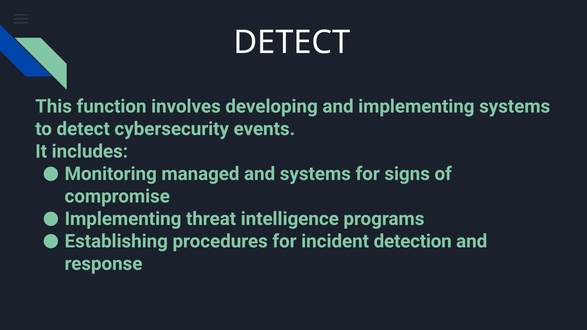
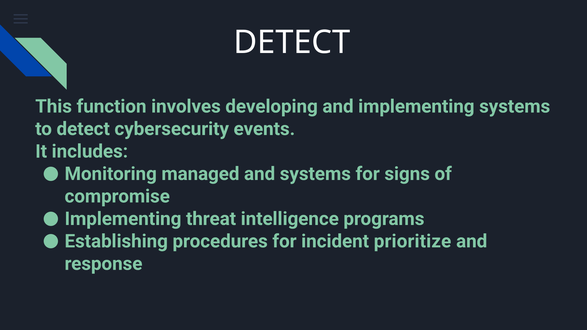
detection: detection -> prioritize (413, 241)
